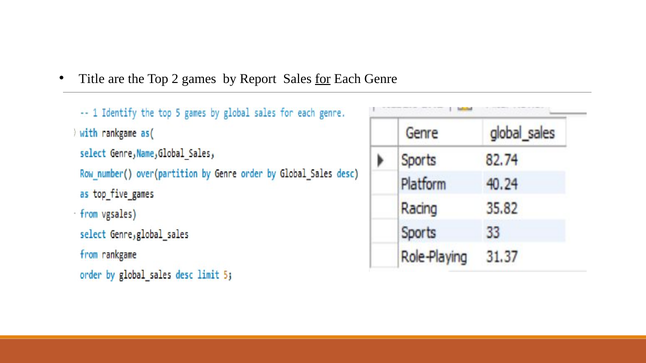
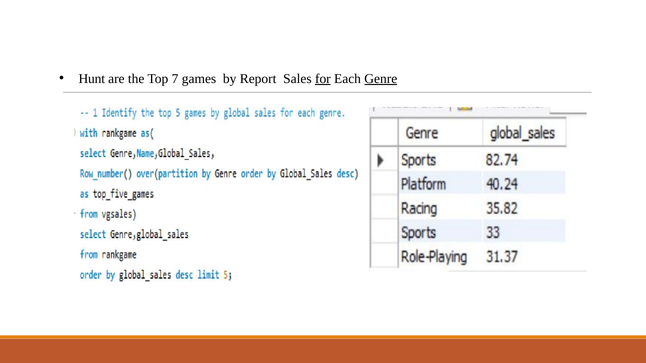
Title: Title -> Hunt (92, 79)
2: 2 -> 7 (175, 79)
Genre underline: none -> present (381, 79)
